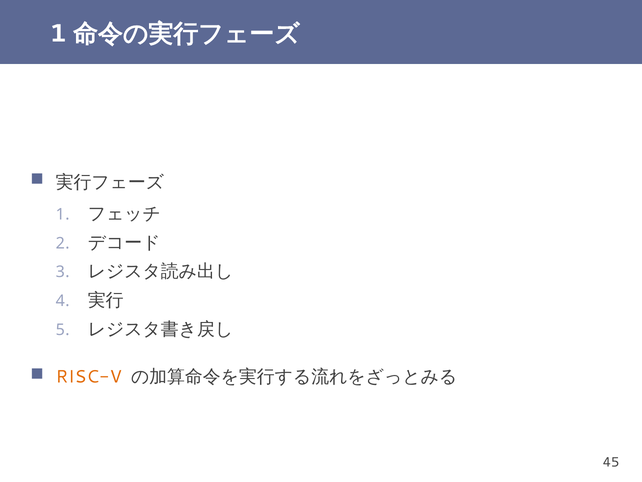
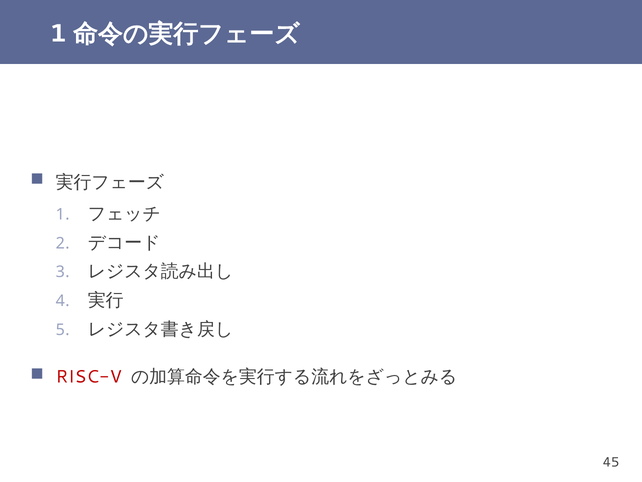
RISC-V colour: orange -> red (89, 377)
